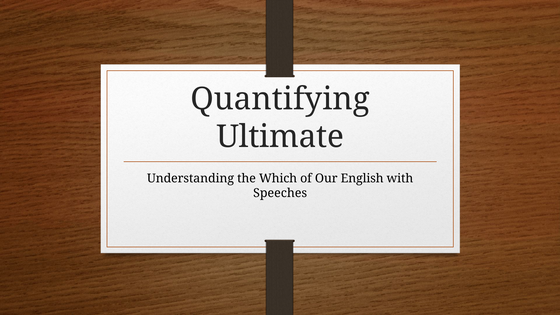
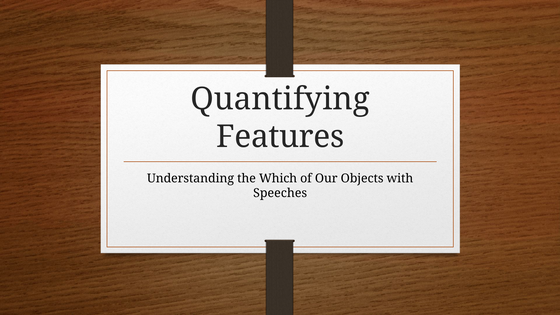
Ultimate: Ultimate -> Features (280, 137)
English: English -> Objects (362, 178)
